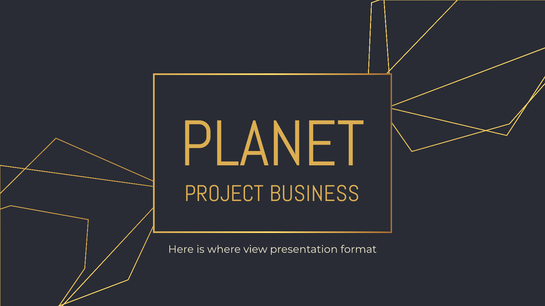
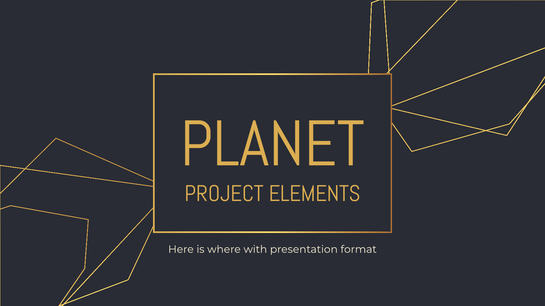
BUSINESS: BUSINESS -> ELEMENTS (315, 194)
view: view -> with (255, 250)
